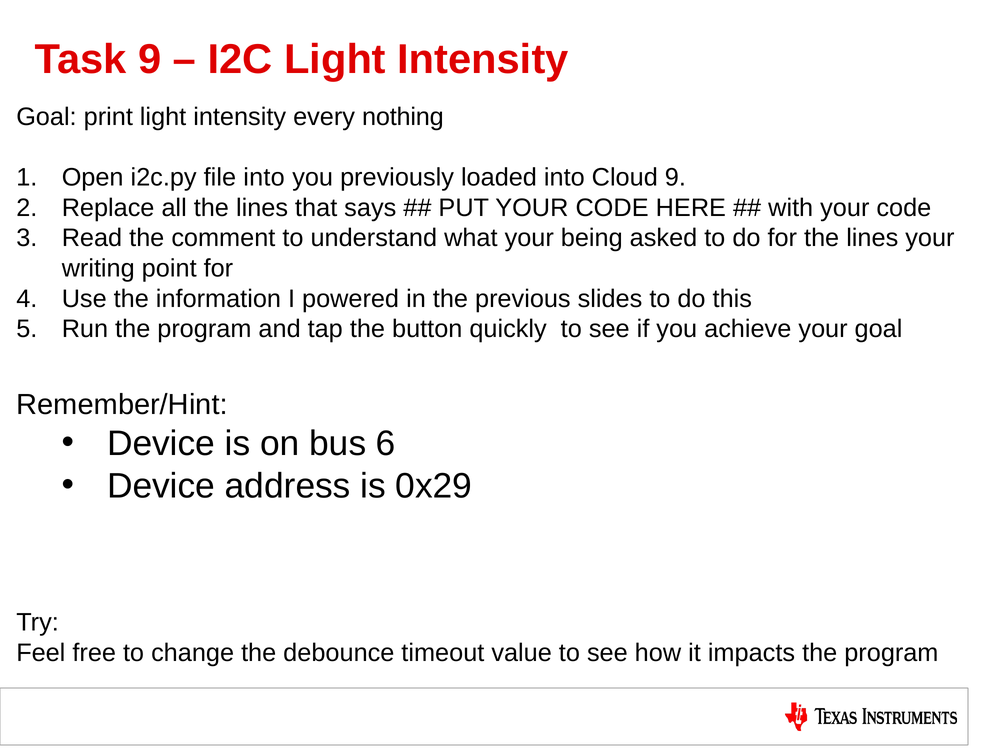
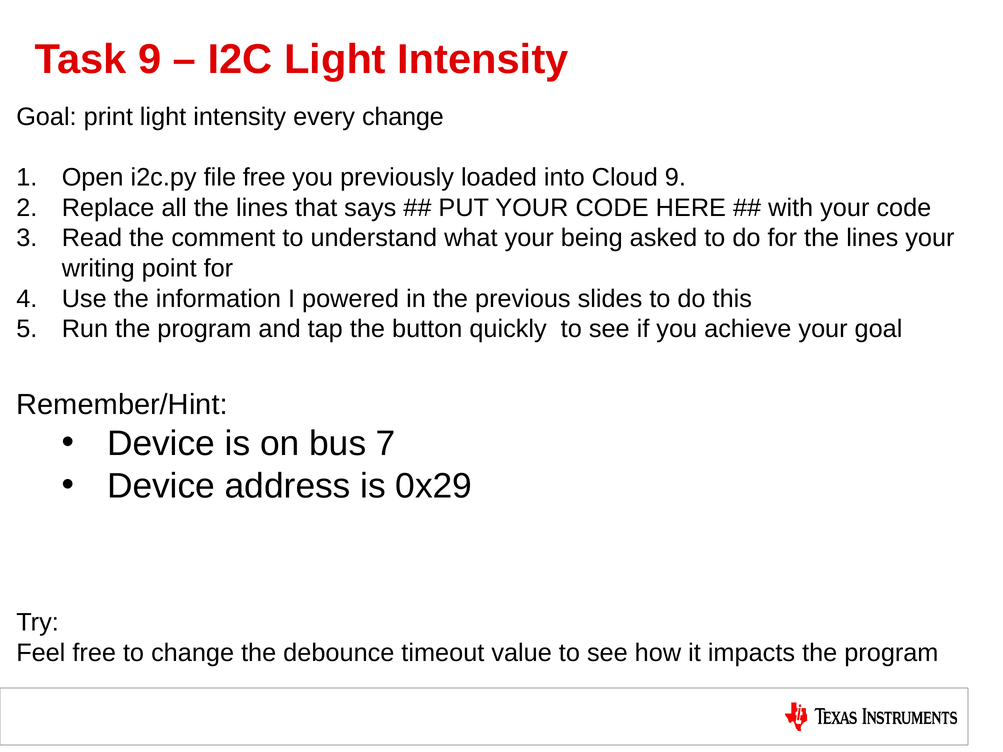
every nothing: nothing -> change (403, 117)
file into: into -> free (264, 178)
6: 6 -> 7 (386, 444)
